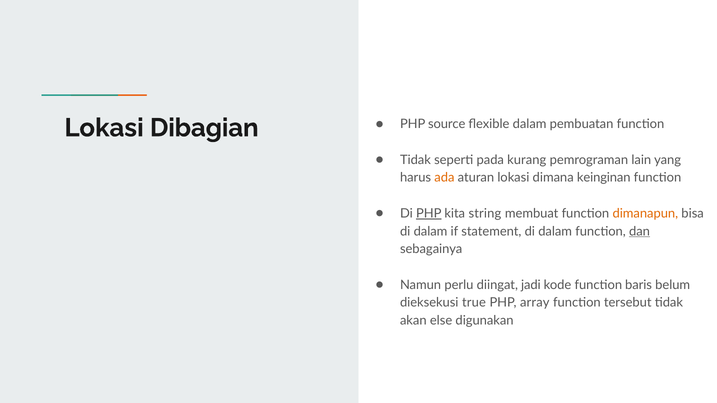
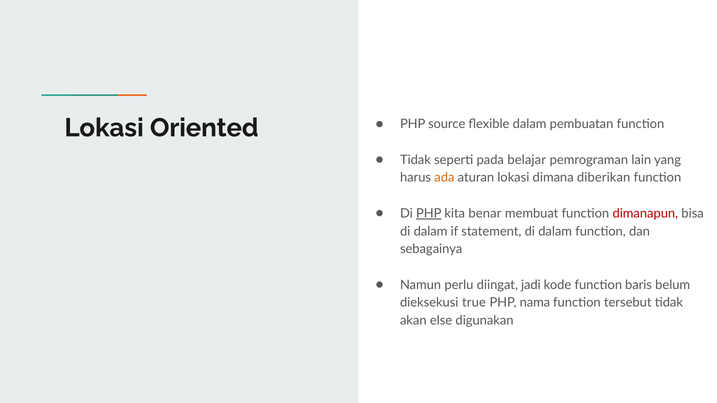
Dibagian: Dibagian -> Oriented (204, 128)
kurang: kurang -> belajar (527, 160)
keinginan: keinginan -> diberikan (604, 178)
string: string -> benar (485, 214)
dimanapun colour: orange -> red (645, 214)
dan underline: present -> none (640, 231)
array: array -> nama (535, 303)
